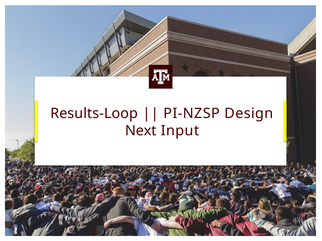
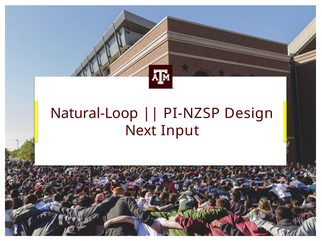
Results-Loop: Results-Loop -> Natural-Loop (94, 114)
